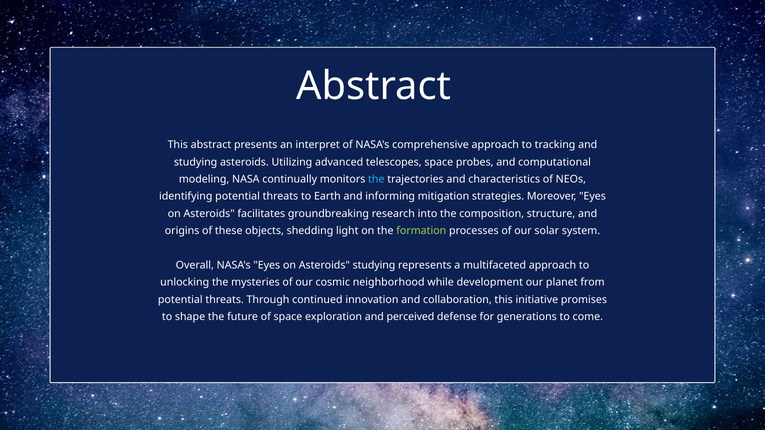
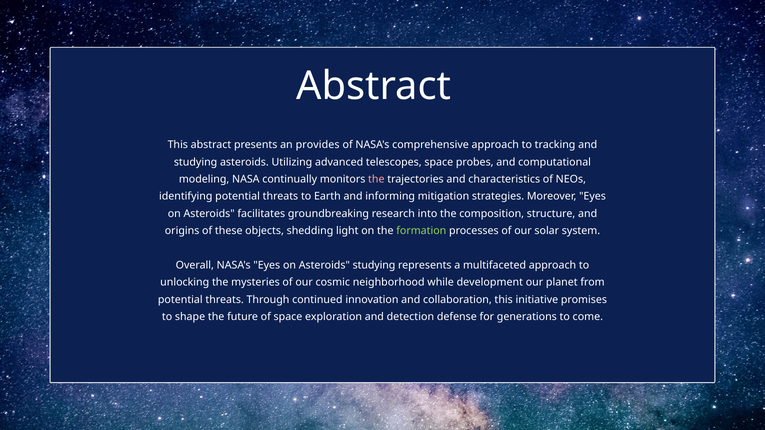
interpret: interpret -> provides (318, 145)
the colour: light blue -> pink (376, 179)
perceived: perceived -> detection (410, 317)
